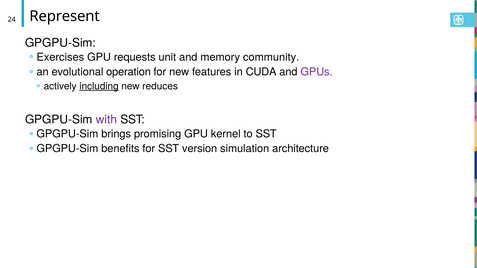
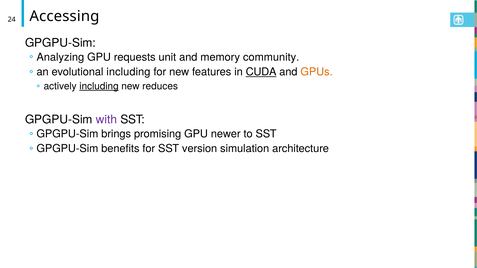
Represent: Represent -> Accessing (64, 16)
Exercises: Exercises -> Analyzing (60, 57)
evolutional operation: operation -> including (128, 72)
CUDA underline: none -> present (261, 72)
GPUs colour: purple -> orange (317, 72)
kernel: kernel -> newer (226, 134)
